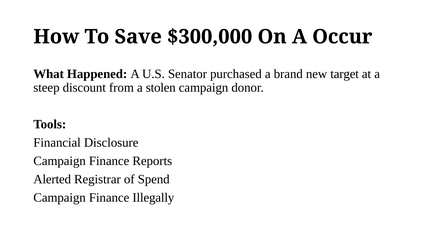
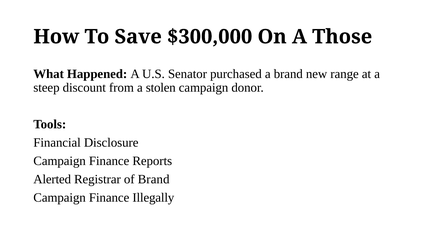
Occur: Occur -> Those (342, 37)
target: target -> range (345, 74)
of Spend: Spend -> Brand (154, 180)
